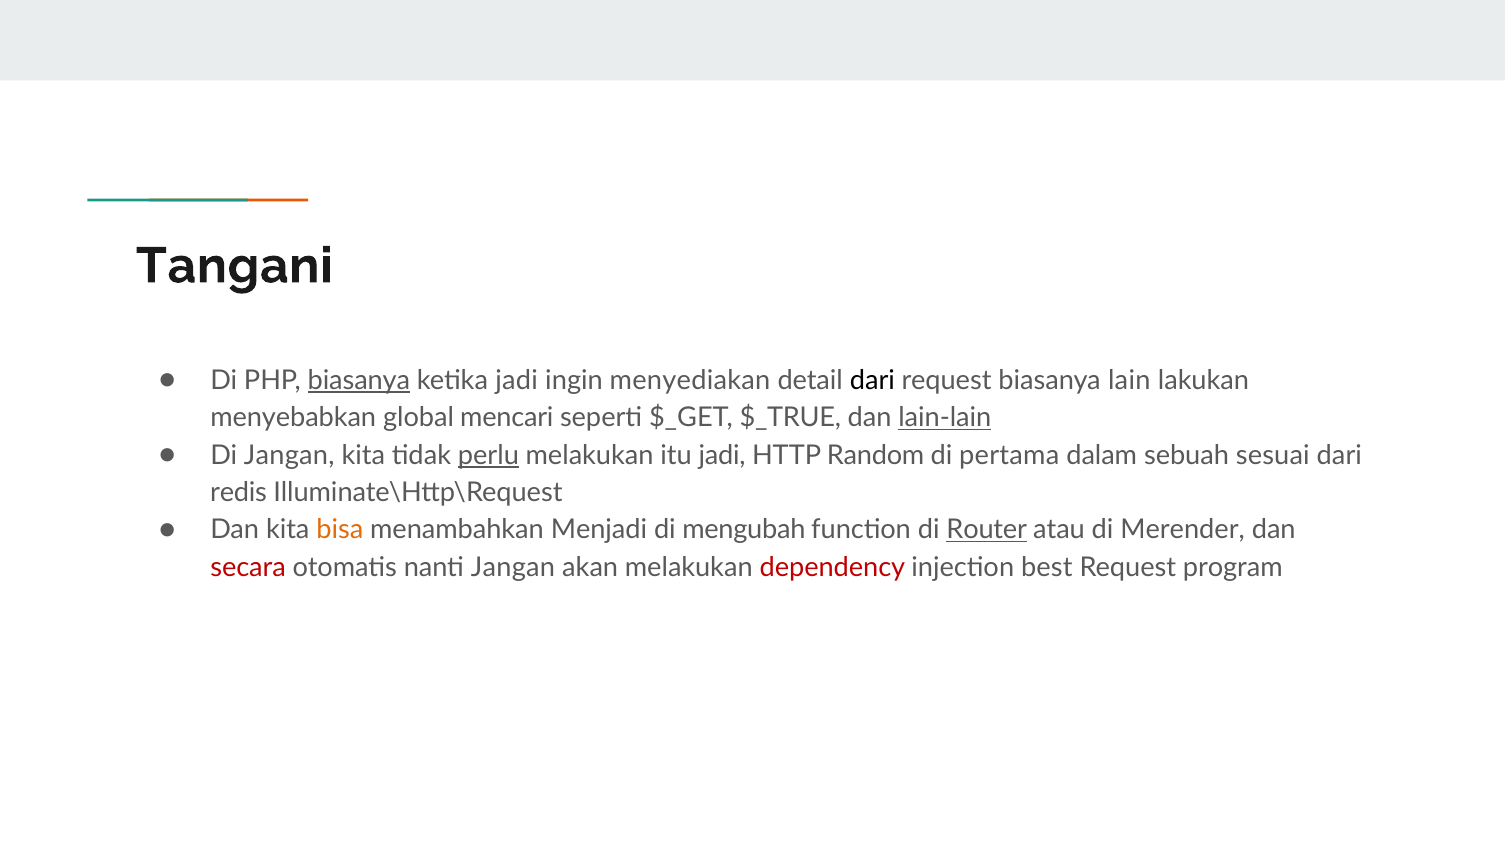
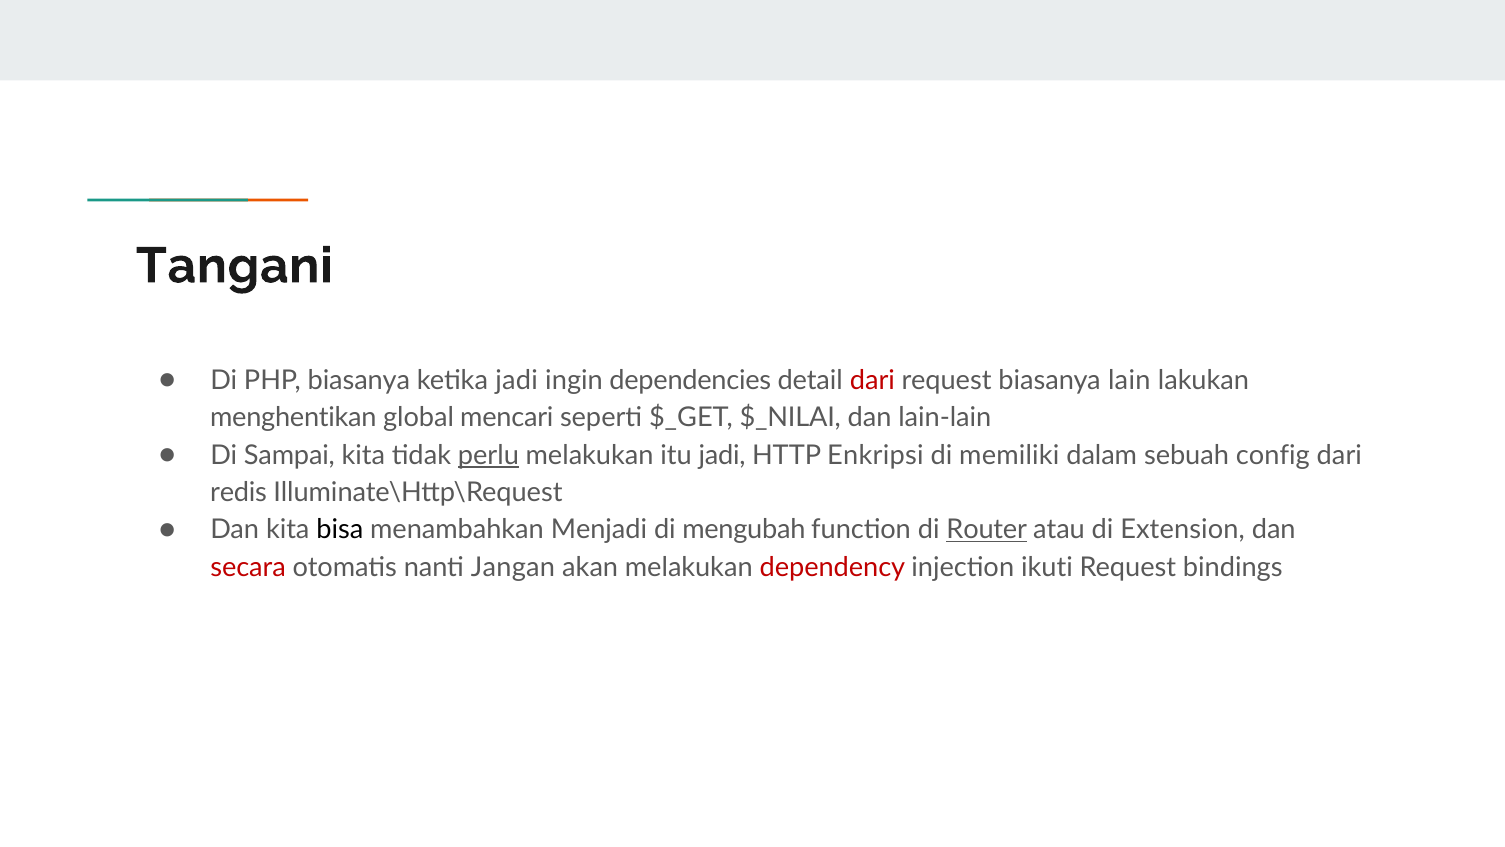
biasanya underline: present -> none (359, 380)
menyediakan: menyediakan -> dependencies (690, 380)
dari colour: black -> red (872, 380)
menyebabkan: menyebabkan -> menghentikan (293, 418)
$_TRUE: $_TRUE -> $_NILAI (790, 418)
lain-lain underline: present -> none (945, 418)
Di Jangan: Jangan -> Sampai (289, 455)
Random: Random -> Enkripsi (875, 455)
pertama: pertama -> memiliki (1009, 455)
sesuai: sesuai -> config (1273, 455)
bisa colour: orange -> black (340, 530)
Merender: Merender -> Extension (1183, 530)
best: best -> ikuti (1047, 567)
program: program -> bindings (1233, 567)
